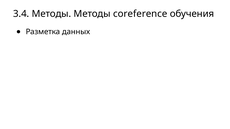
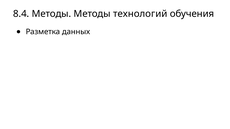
3.4: 3.4 -> 8.4 (21, 14)
coreference: coreference -> технологий (140, 14)
